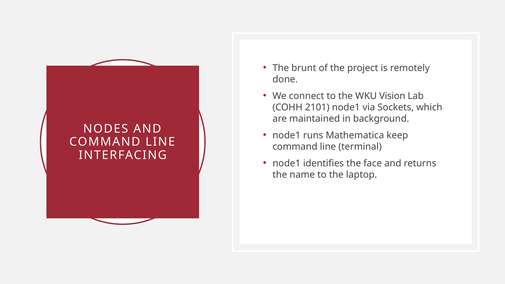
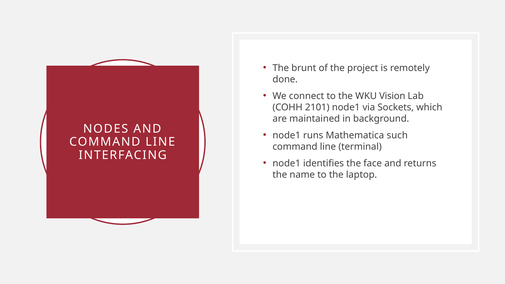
keep: keep -> such (397, 135)
